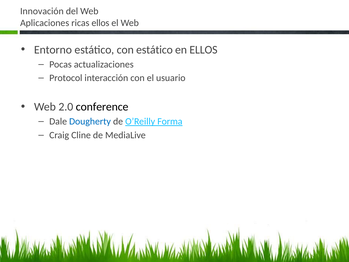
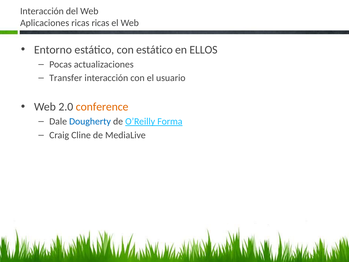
Innovación: Innovación -> Interacción (42, 11)
ricas ellos: ellos -> ricas (100, 23)
Protocol: Protocol -> Transfer (66, 78)
conference colour: black -> orange (102, 107)
